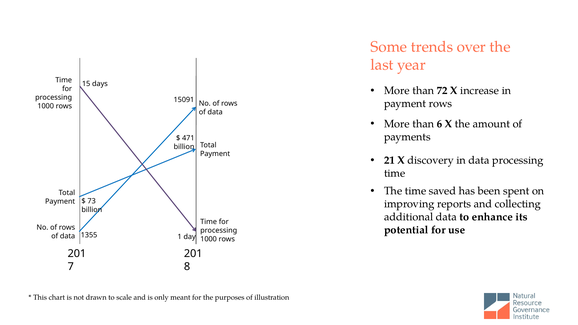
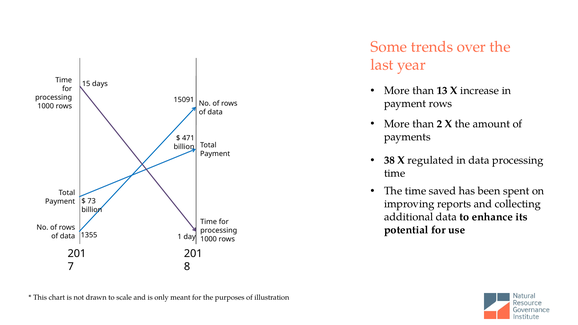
72: 72 -> 13 (442, 91)
6: 6 -> 2 (440, 124)
21: 21 -> 38 (390, 160)
discovery: discovery -> regulated (431, 160)
